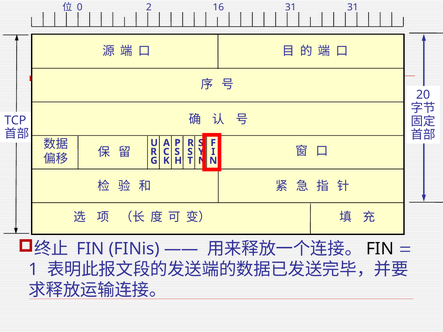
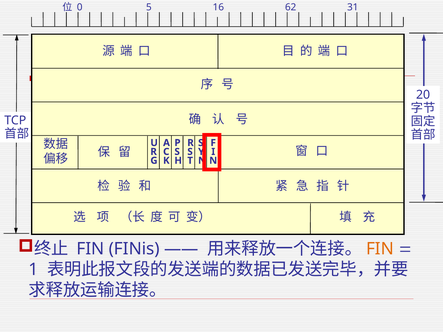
2: 2 -> 5 (149, 7)
16 31: 31 -> 62 (291, 7)
FIN colour: black -> orange (380, 249)
